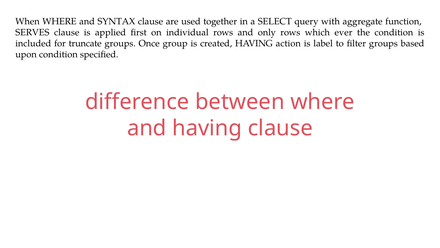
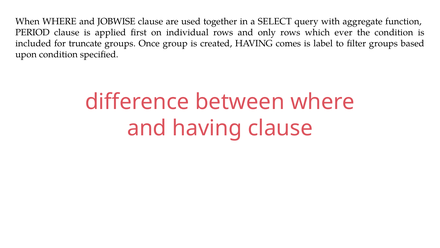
SYNTAX: SYNTAX -> JOBWISE (116, 21)
SERVES: SERVES -> PERIOD (32, 32)
action: action -> comes (288, 43)
